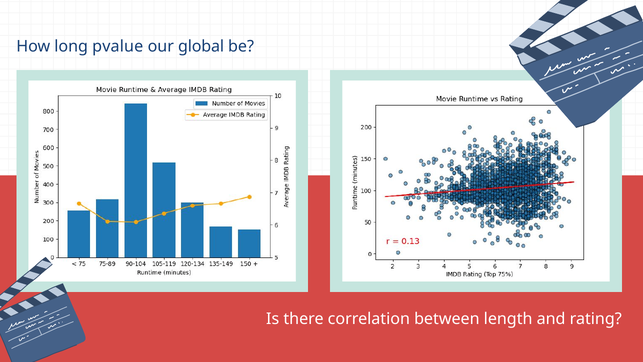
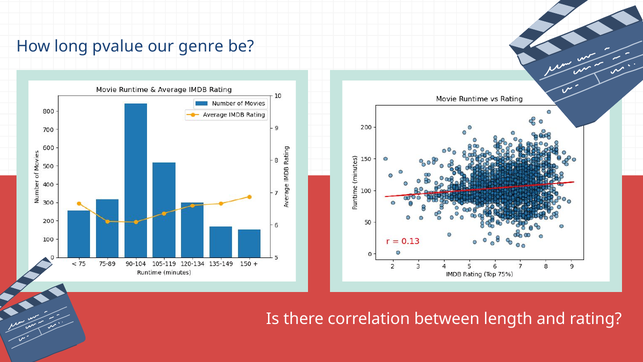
global: global -> genre (201, 46)
